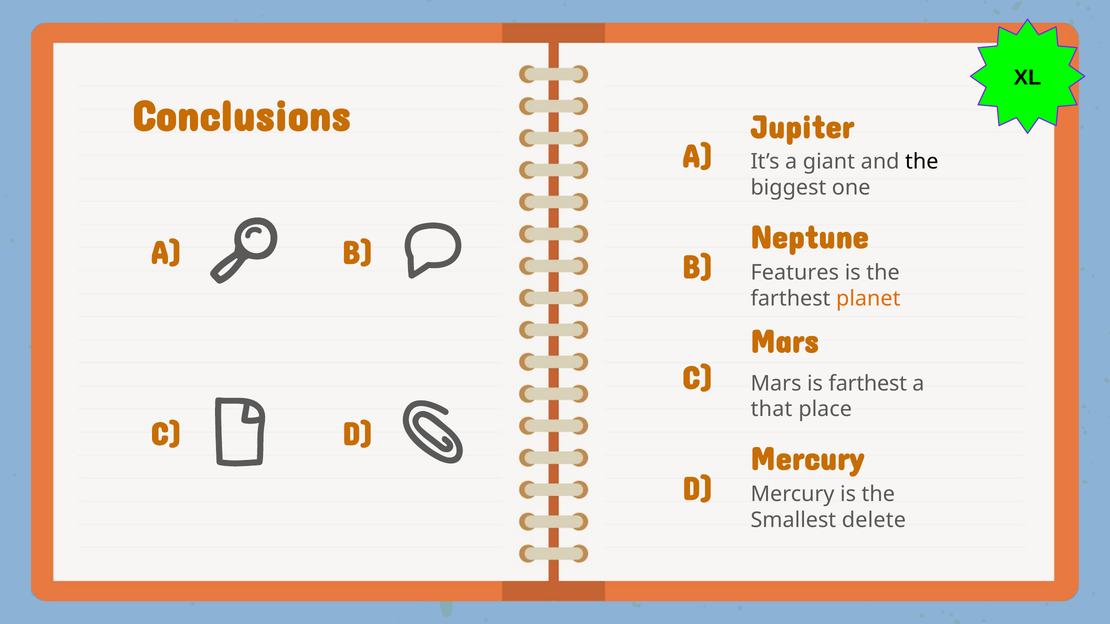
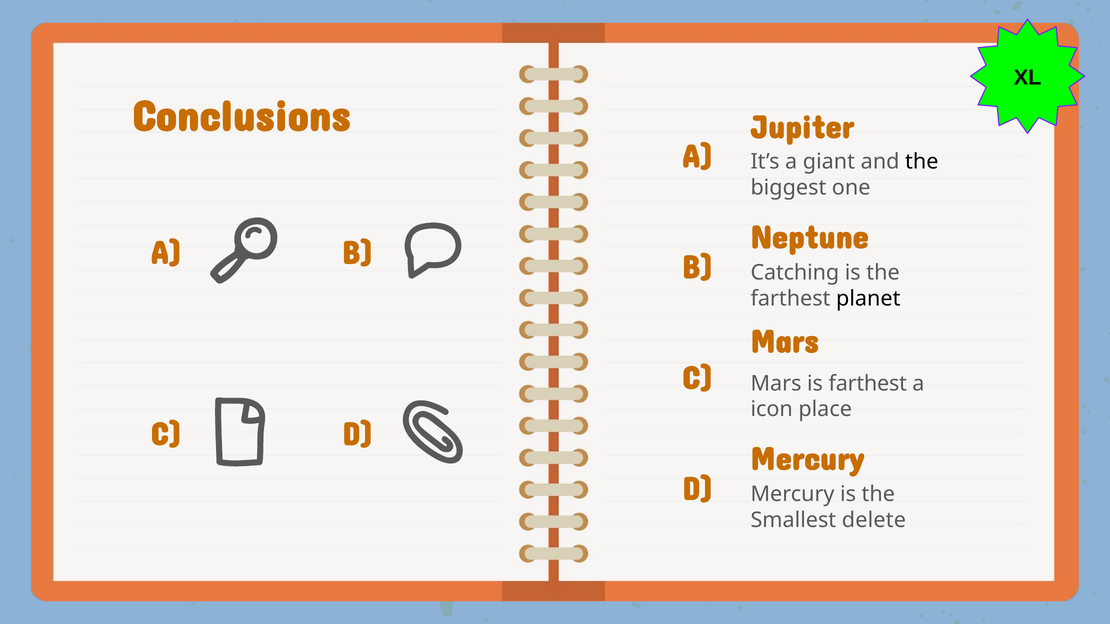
Features: Features -> Catching (795, 273)
planet colour: orange -> black (868, 299)
that: that -> icon (772, 410)
